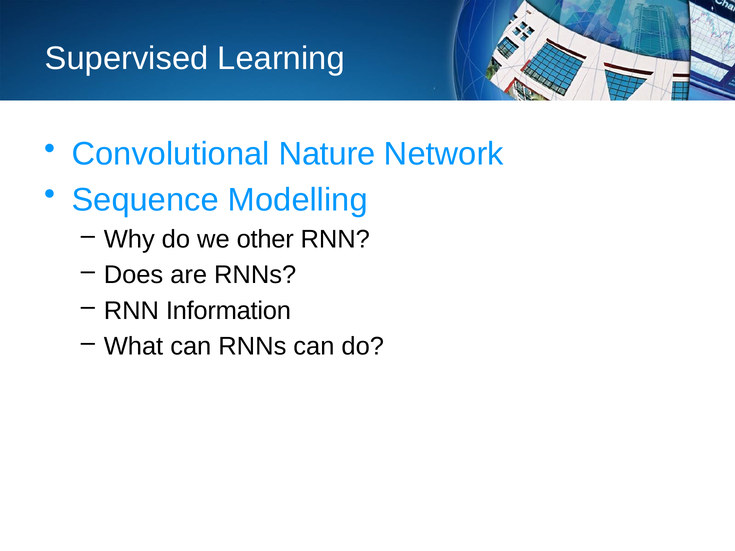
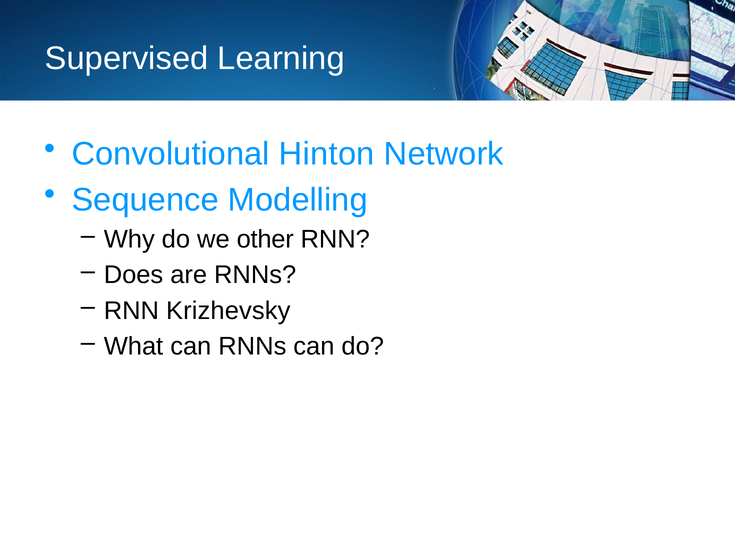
Nature: Nature -> Hinton (327, 154)
Information: Information -> Krizhevsky (228, 311)
